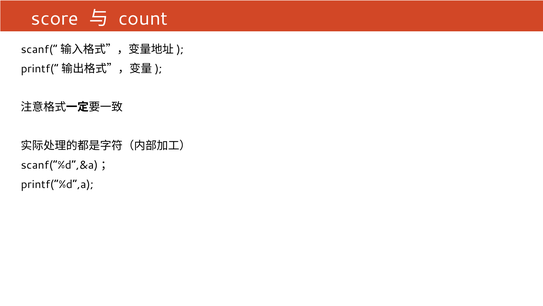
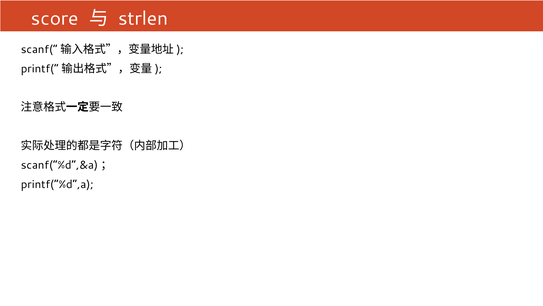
count: count -> strlen (143, 18)
